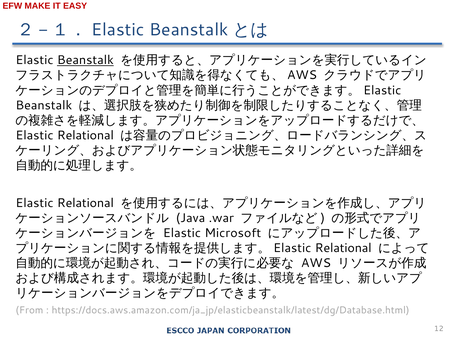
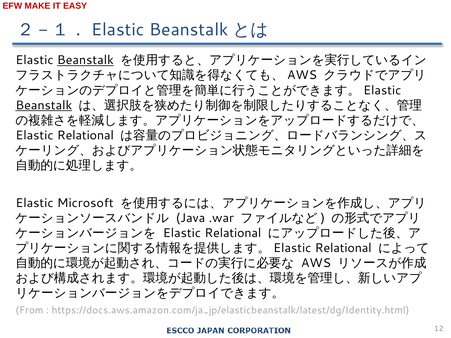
Beanstalk underline: none -> present (44, 105)
Relational: Relational -> Microsoft (85, 203)
Microsoft: Microsoft -> Relational (233, 233)
https://docs.aws.amazon.com/ja_jp/elasticbeanstalk/latest/dg/Database.html: https://docs.aws.amazon.com/ja_jp/elasticbeanstalk/latest/dg/Database.html -> https://docs.aws.amazon.com/ja_jp/elasticbeanstalk/latest/dg/Identity.html (230, 310)
